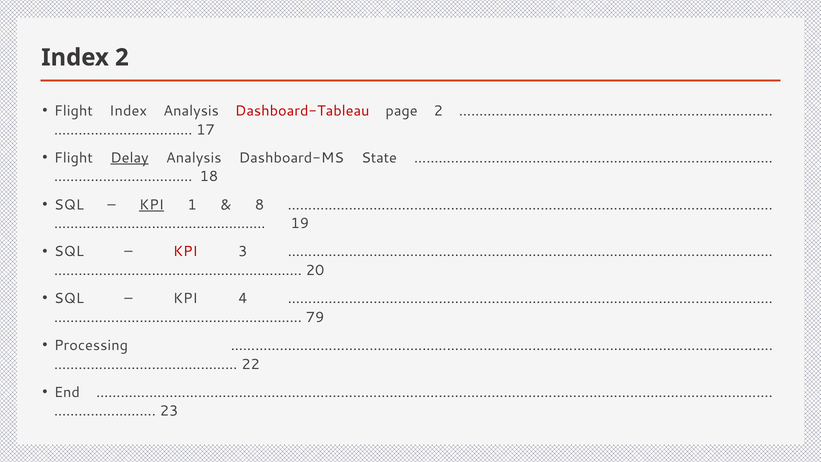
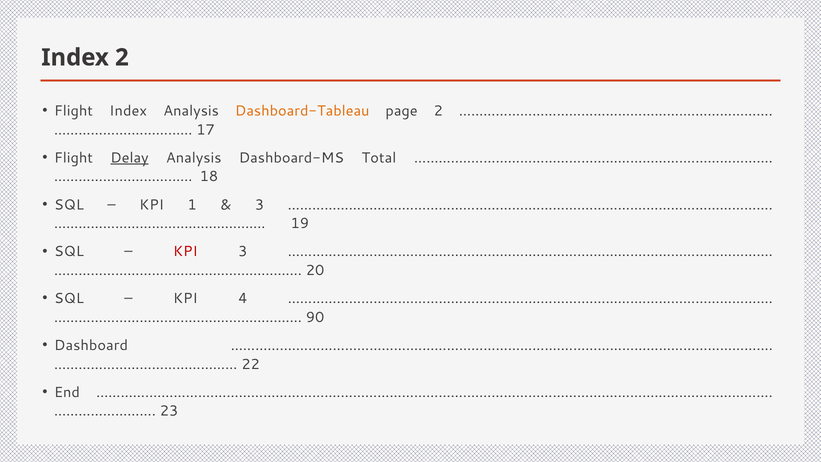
Dashboard-Tableau colour: red -> orange (302, 111)
State: State -> Total (379, 158)
KPI underline: present -> none (152, 205)
8: 8 -> 3 (260, 205)
79: 79 -> 90 (315, 317)
Processing: Processing -> Dashboard (91, 345)
